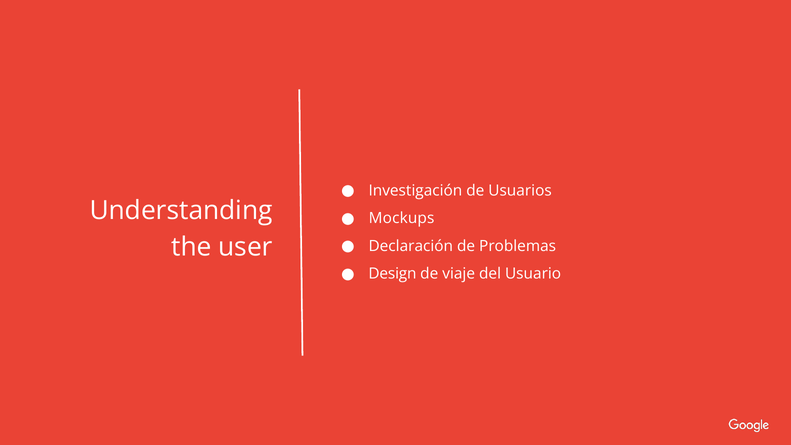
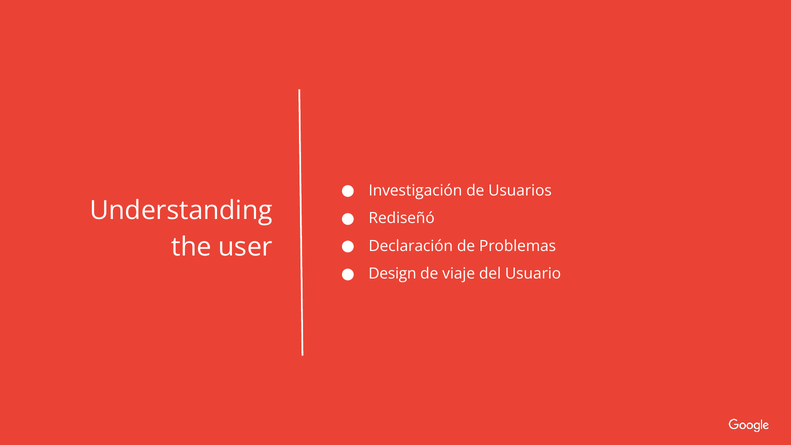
Mockups: Mockups -> Rediseñó (402, 218)
